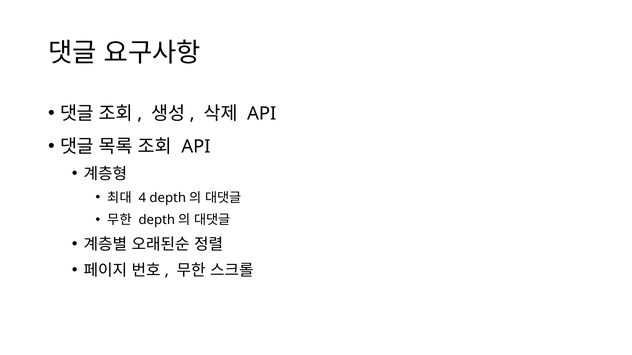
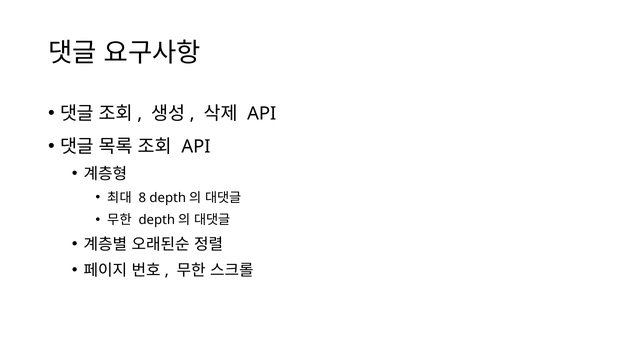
4: 4 -> 8 (142, 198)
